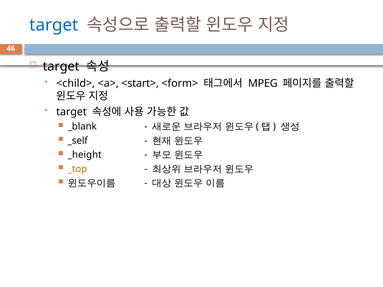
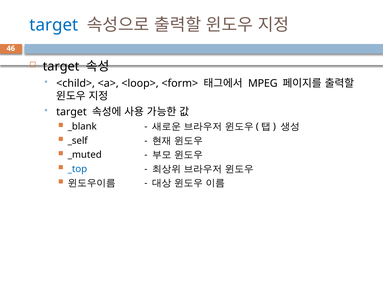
<start>: <start> -> <loop> (140, 83)
_height: _height -> _muted (85, 155)
_top colour: orange -> blue (77, 169)
